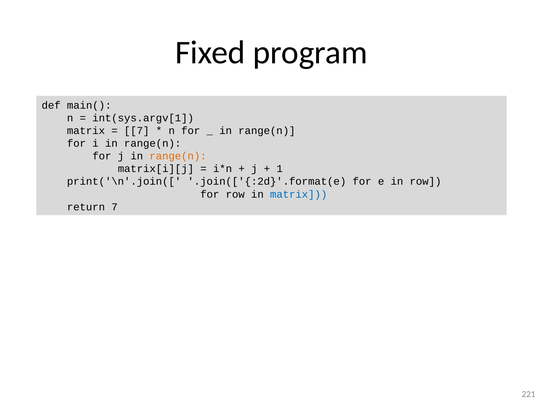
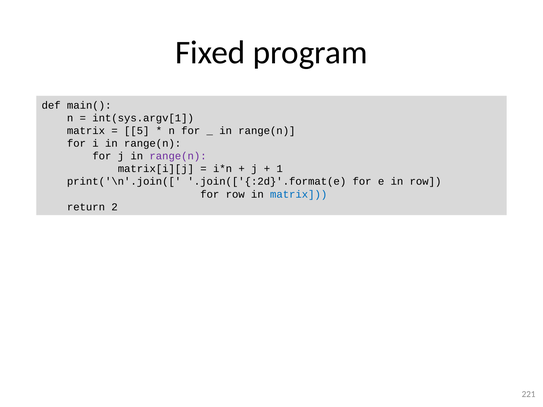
7: 7 -> 5 (137, 131)
range(n colour: orange -> purple (178, 156)
return 7: 7 -> 2 (115, 207)
